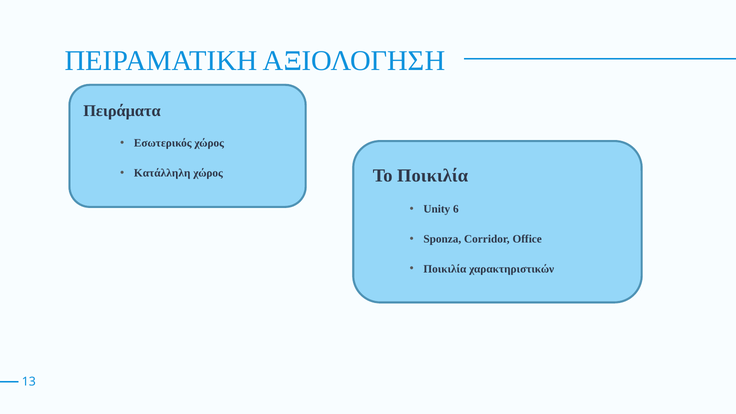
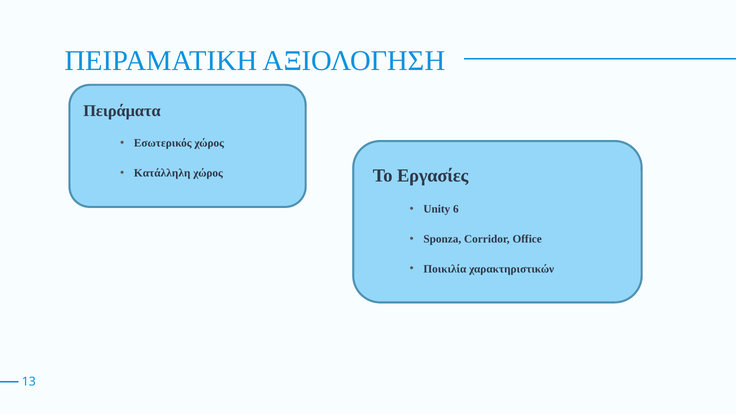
Το Ποικιλία: Ποικιλία -> Εργασίες (433, 176)
